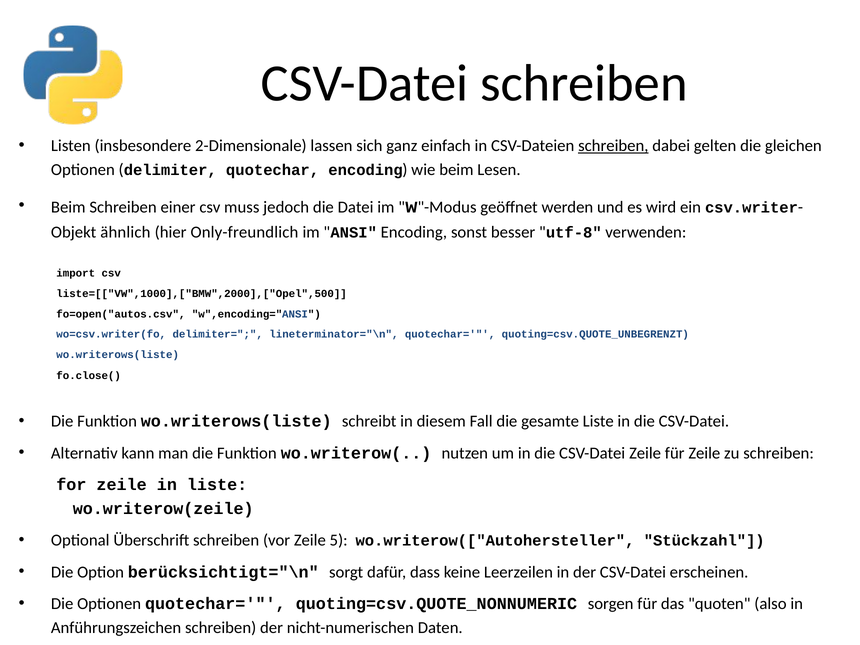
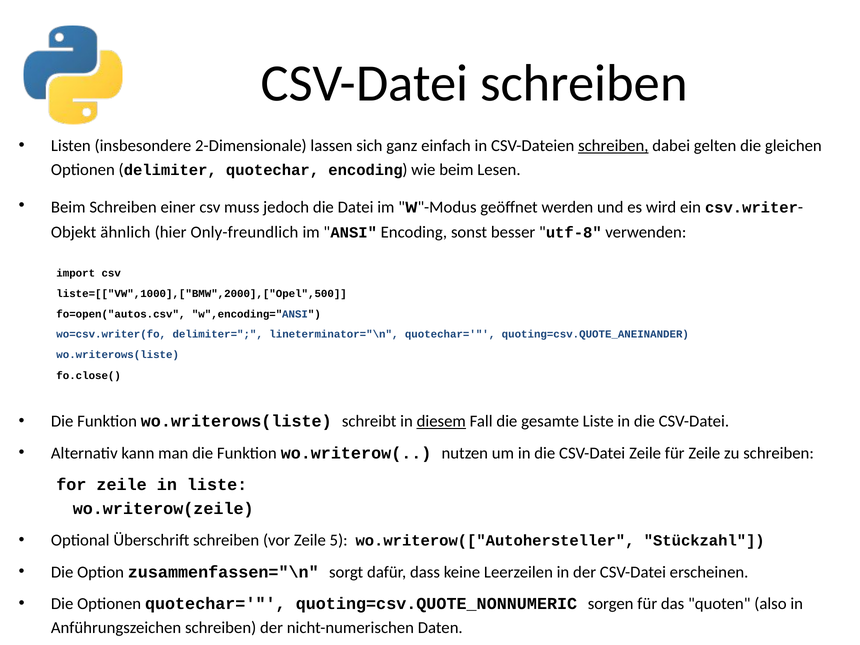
quoting=csv.QUOTE_UNBEGRENZT: quoting=csv.QUOTE_UNBEGRENZT -> quoting=csv.QUOTE_ANEINANDER (595, 334)
diesem underline: none -> present (441, 421)
berücksichtigt="\n: berücksichtigt="\n -> zusammenfassen="\n (223, 572)
